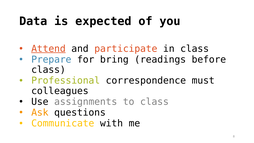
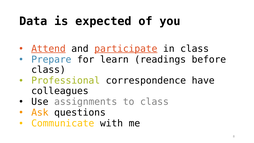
participate underline: none -> present (126, 49)
bring: bring -> learn (114, 59)
must: must -> have (203, 81)
